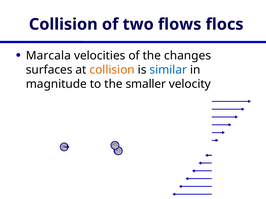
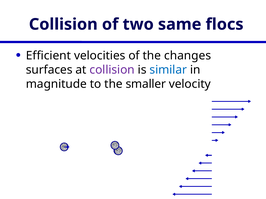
flows: flows -> same (180, 24)
Marcala: Marcala -> Efficient (48, 56)
collision colour: orange -> purple (112, 70)
